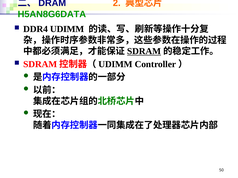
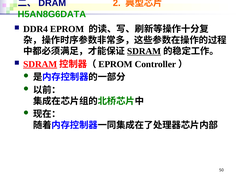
DDR4 UDIMM: UDIMM -> EPROM (67, 29)
SDRAM underline: none -> present (40, 64)
UDIMM: UDIMM -> EPROM (115, 64)
